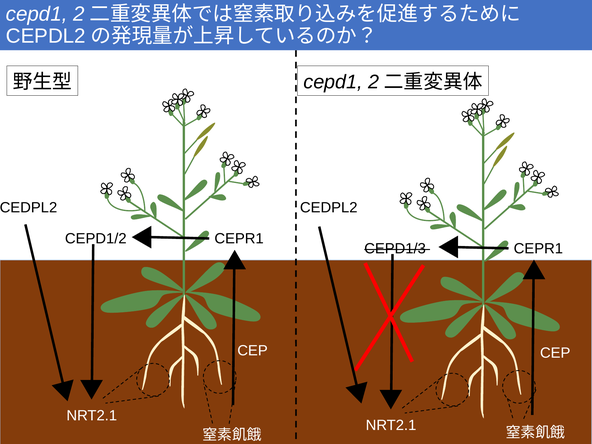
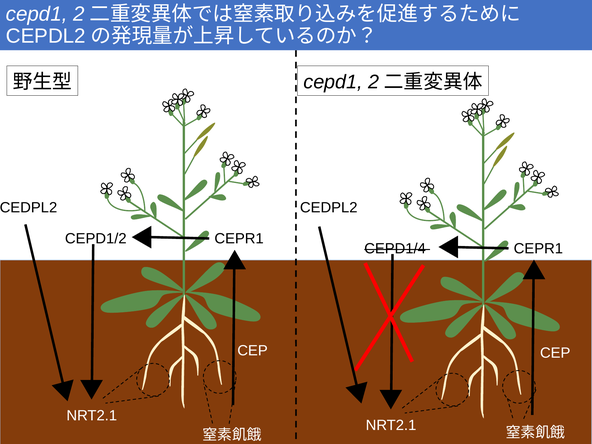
CEPD1/3: CEPD1/3 -> CEPD1/4 (395, 248)
